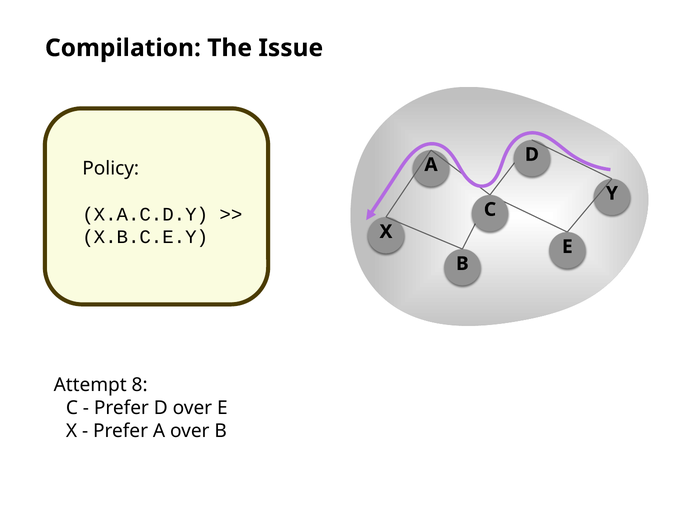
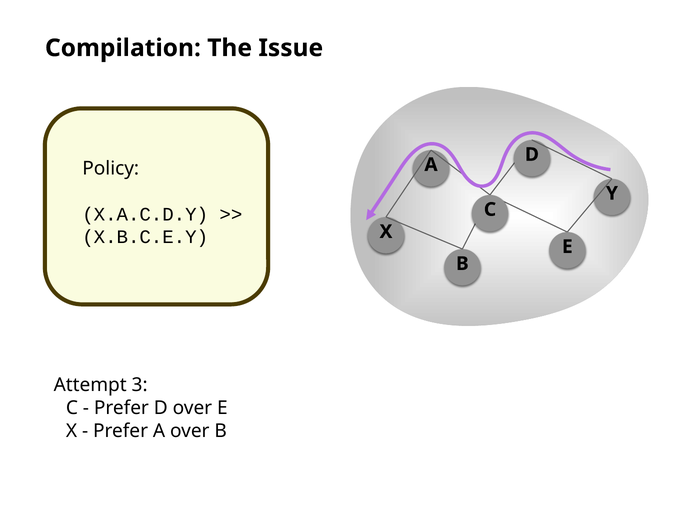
8: 8 -> 3 (140, 385)
